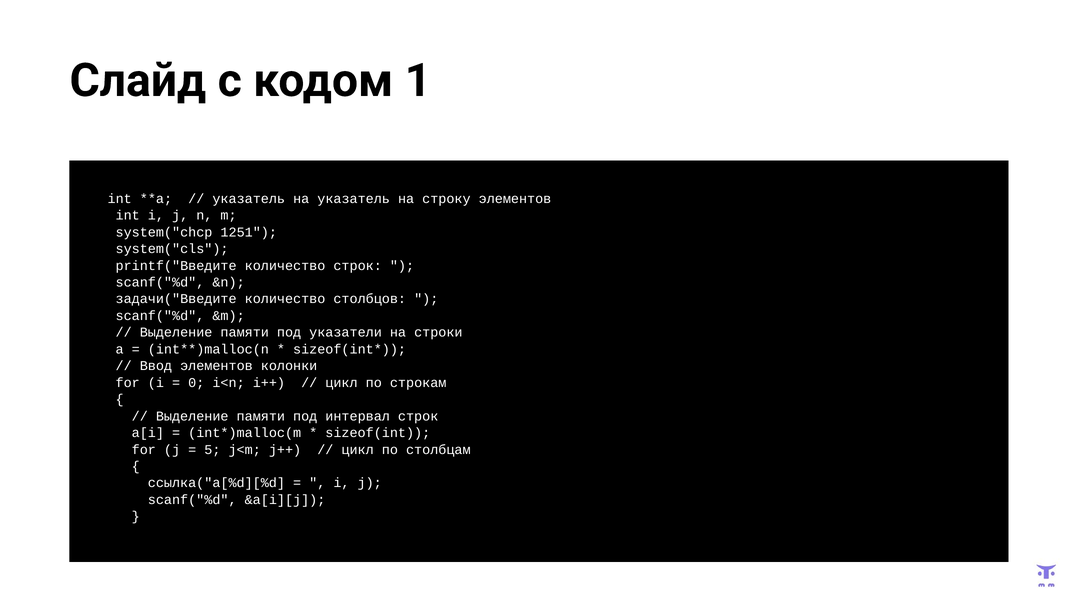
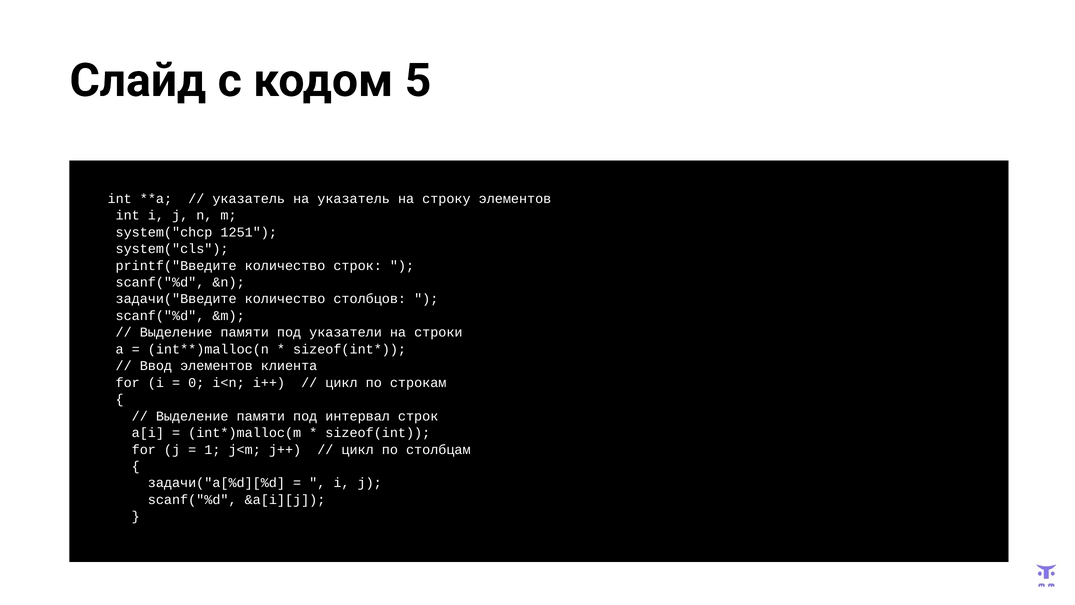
1: 1 -> 5 (418, 81)
колонки: колонки -> клиента (289, 366)
5: 5 -> 1 (212, 449)
ссылка("a[%d][%d: ссылка("a[%d][%d -> задачи("a[%d][%d (216, 483)
